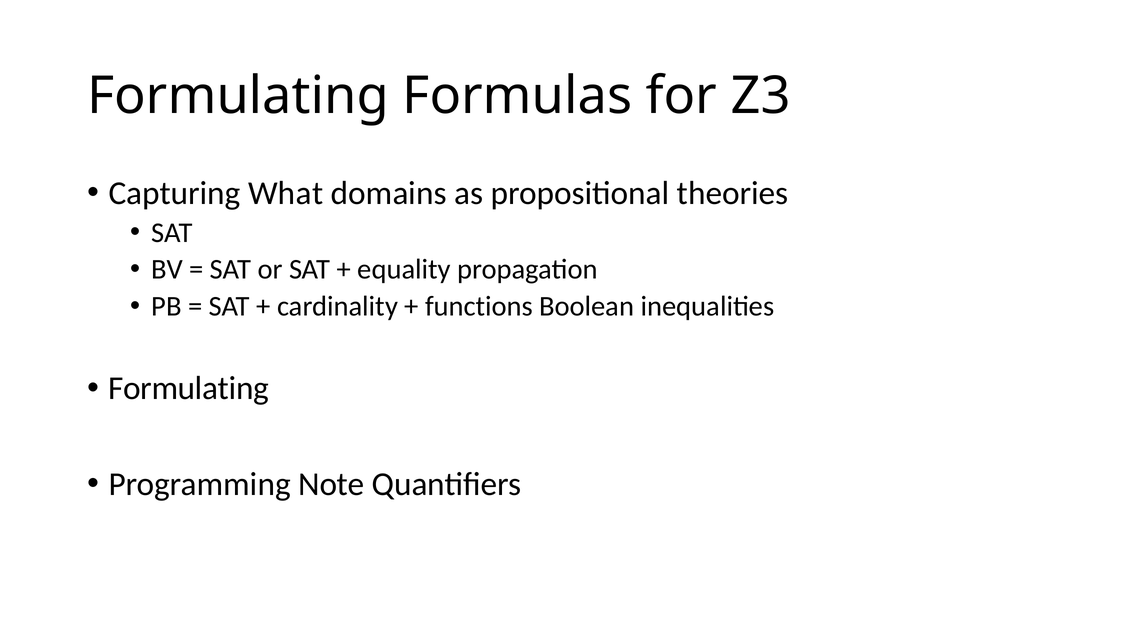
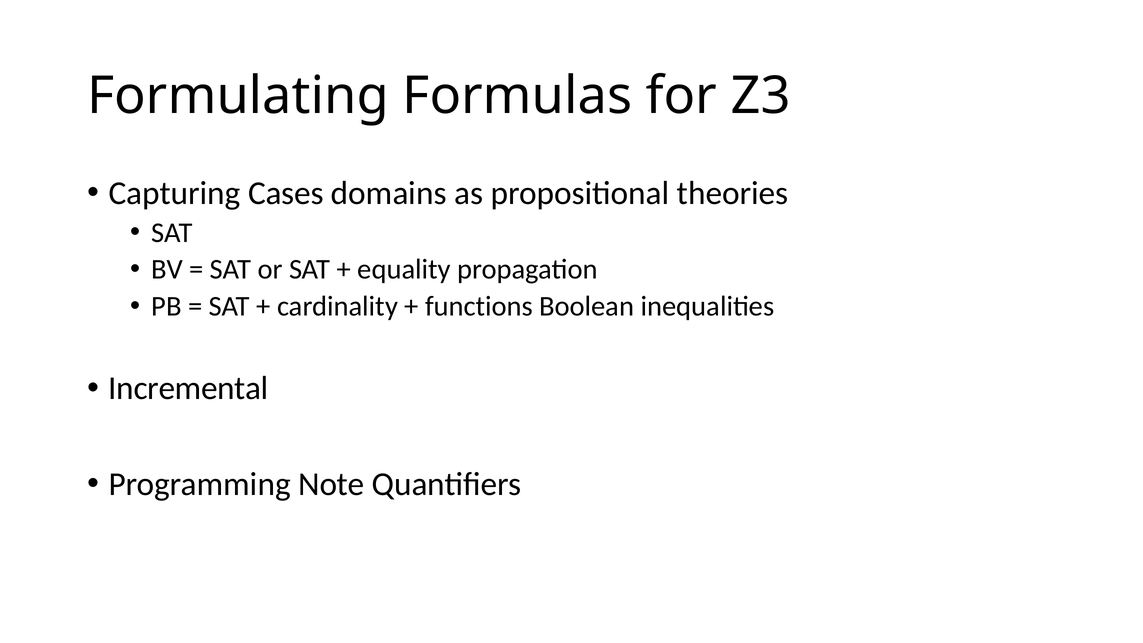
What: What -> Cases (286, 193)
Formulating: Formulating -> Incremental (188, 388)
